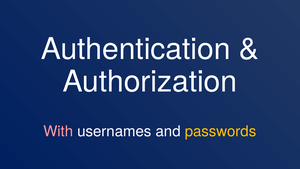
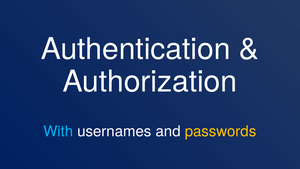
With colour: pink -> light blue (58, 131)
